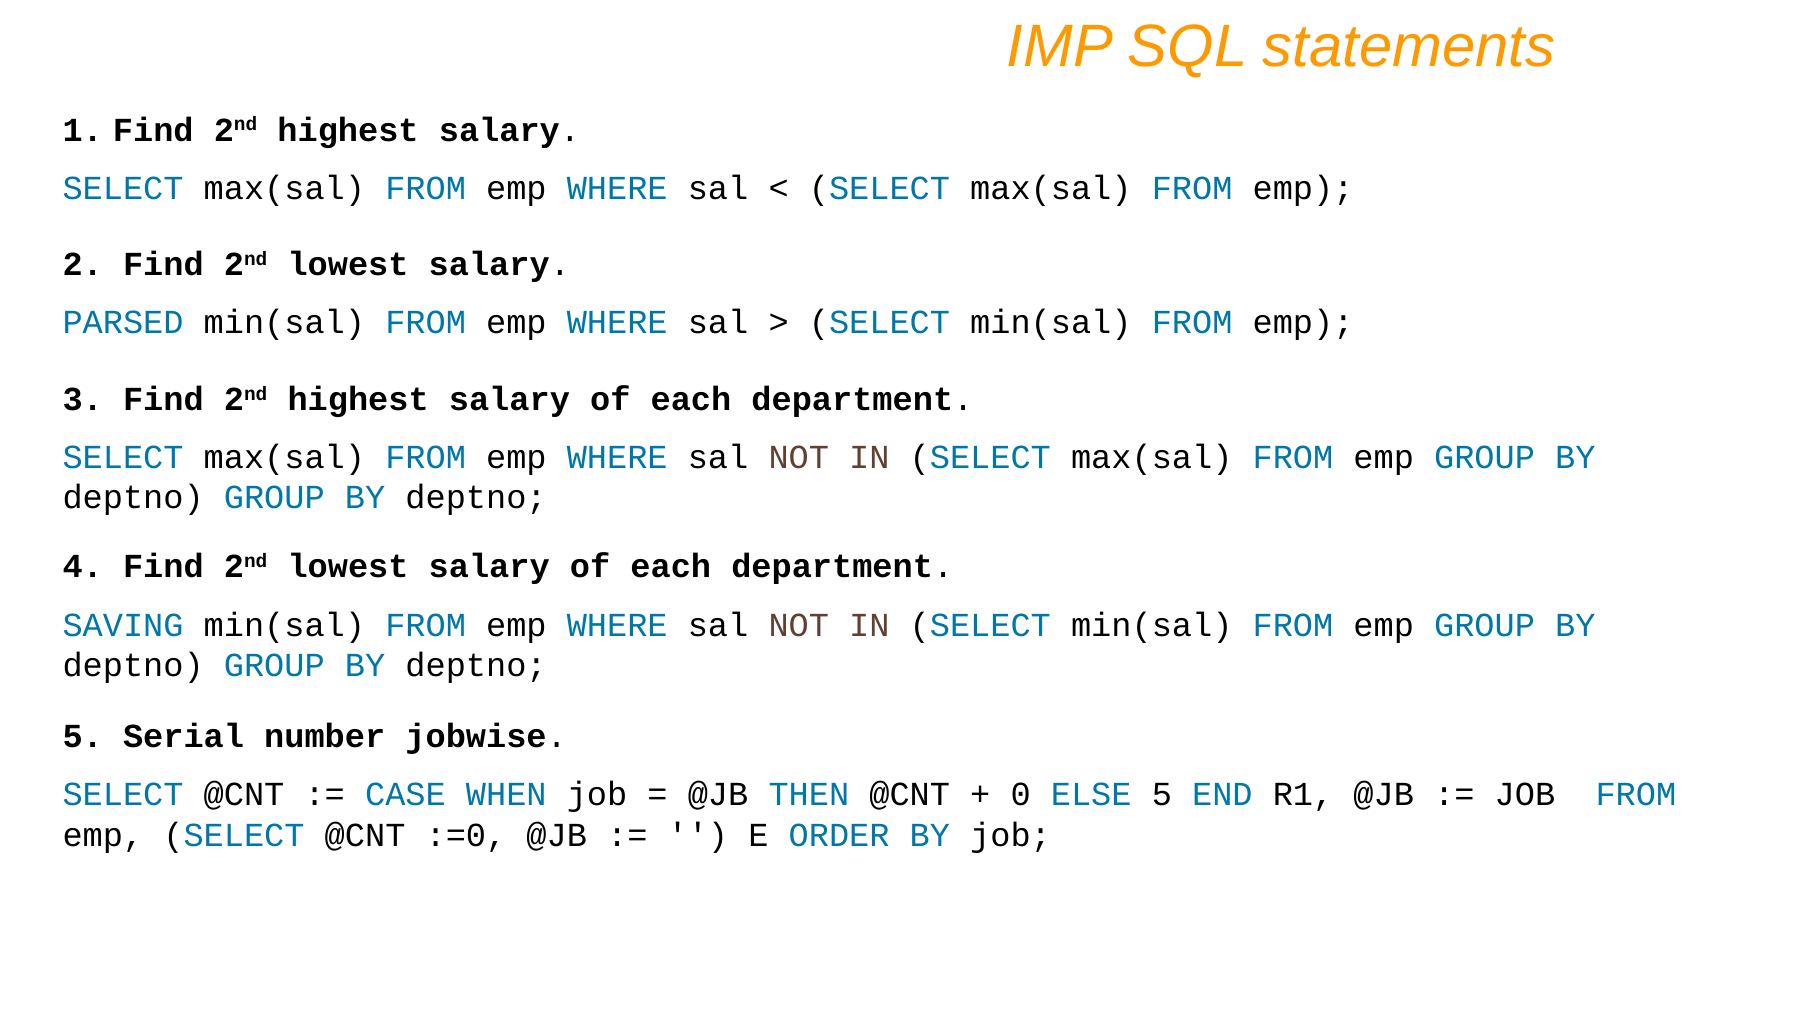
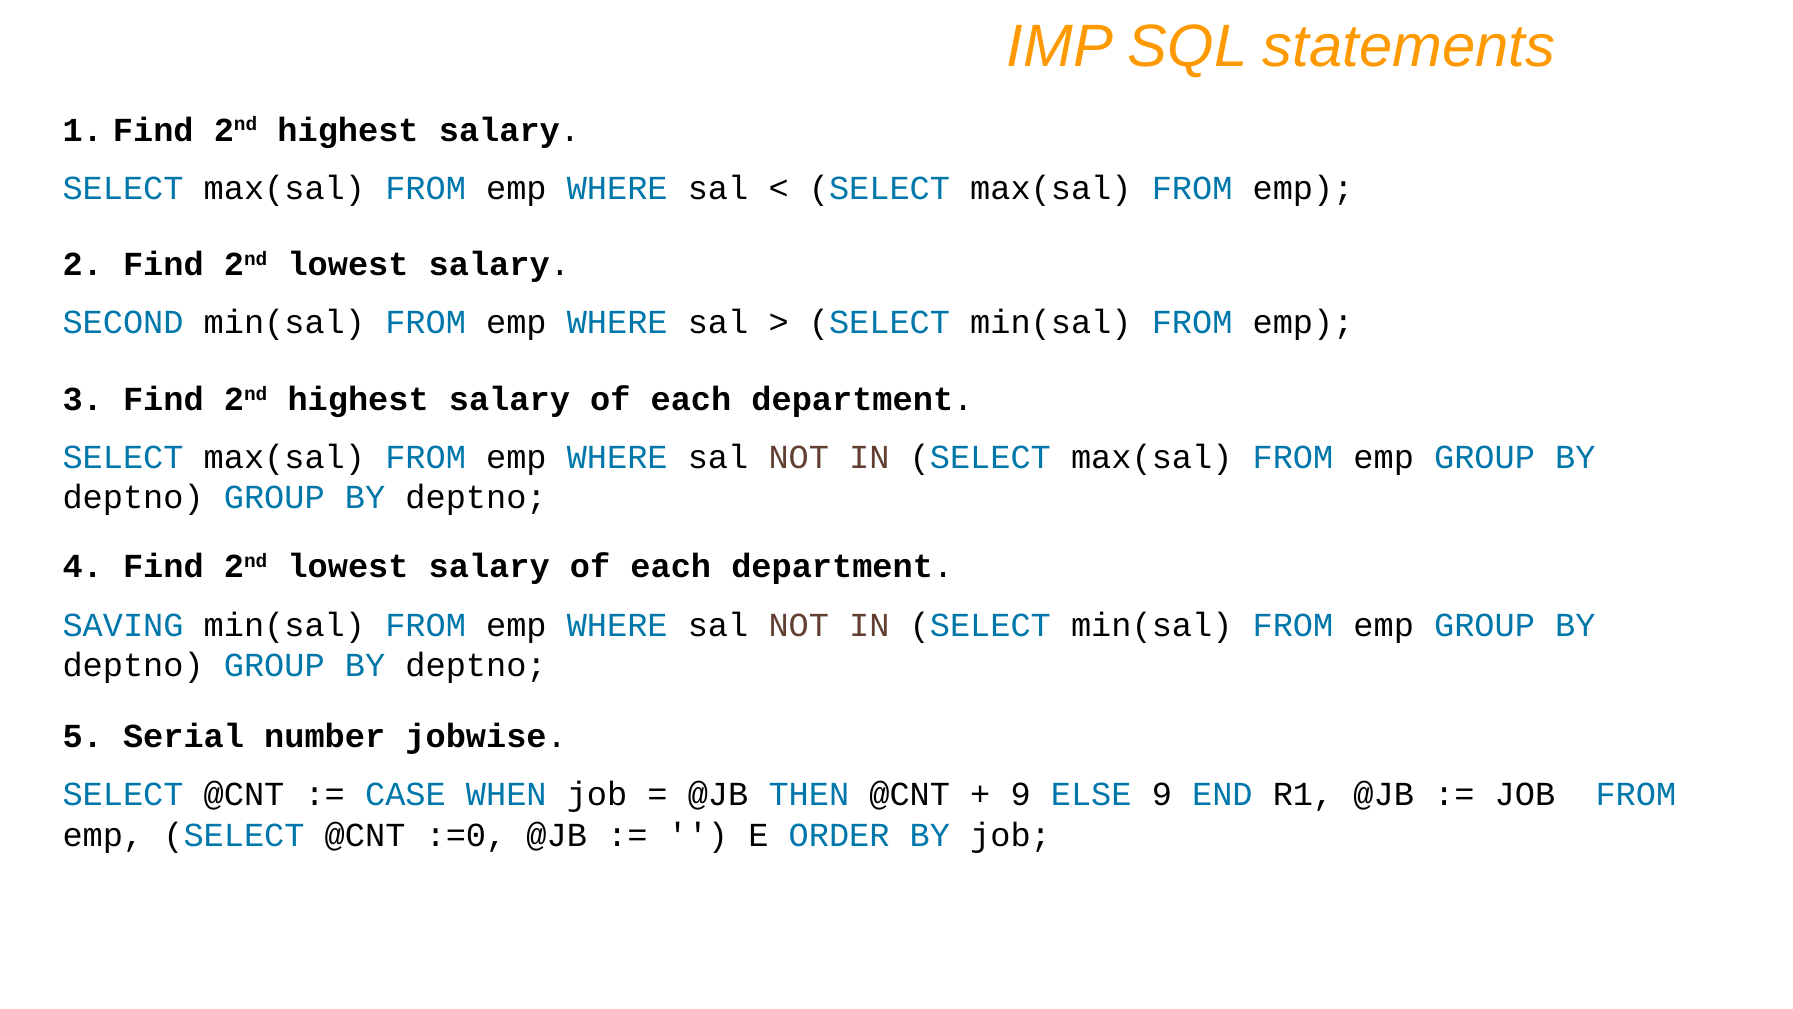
PARSED: PARSED -> SECOND (123, 323)
0: 0 -> 9 (1021, 794)
ELSE 5: 5 -> 9 (1162, 794)
